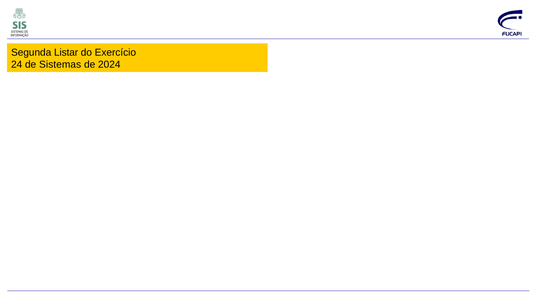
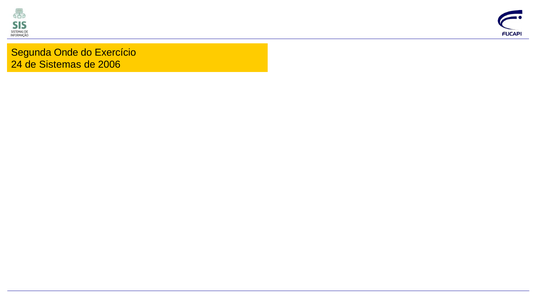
Listar: Listar -> Onde (66, 52)
2024: 2024 -> 2006 (109, 64)
